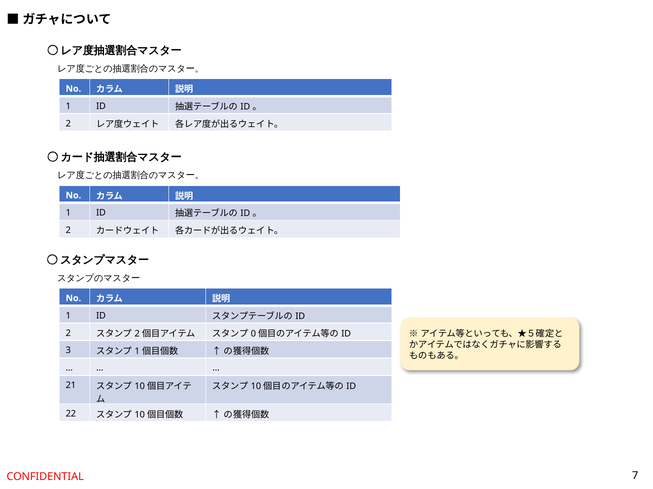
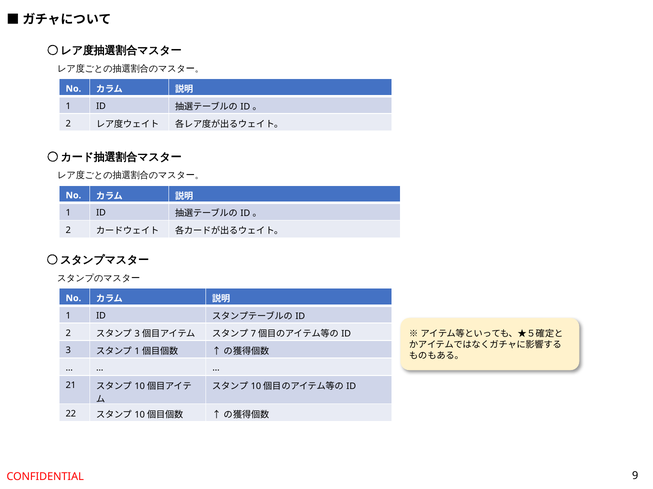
2: 2 -> 3 (137, 334)
0: 0 -> 7 (253, 334)
7: 7 -> 9 (635, 477)
